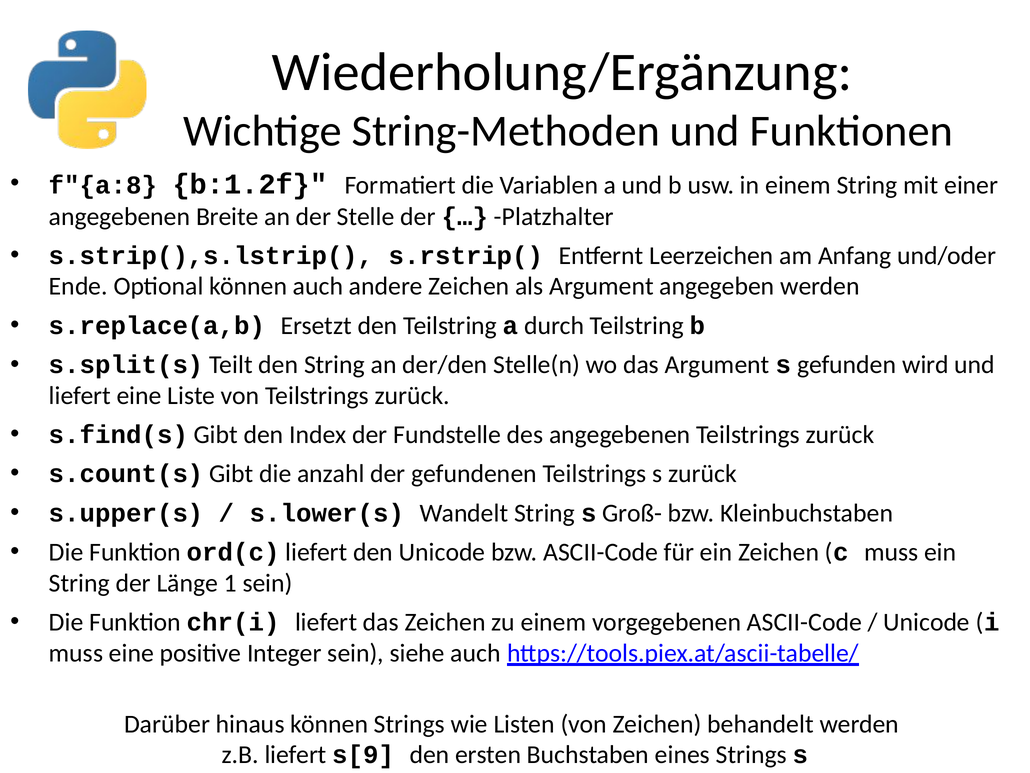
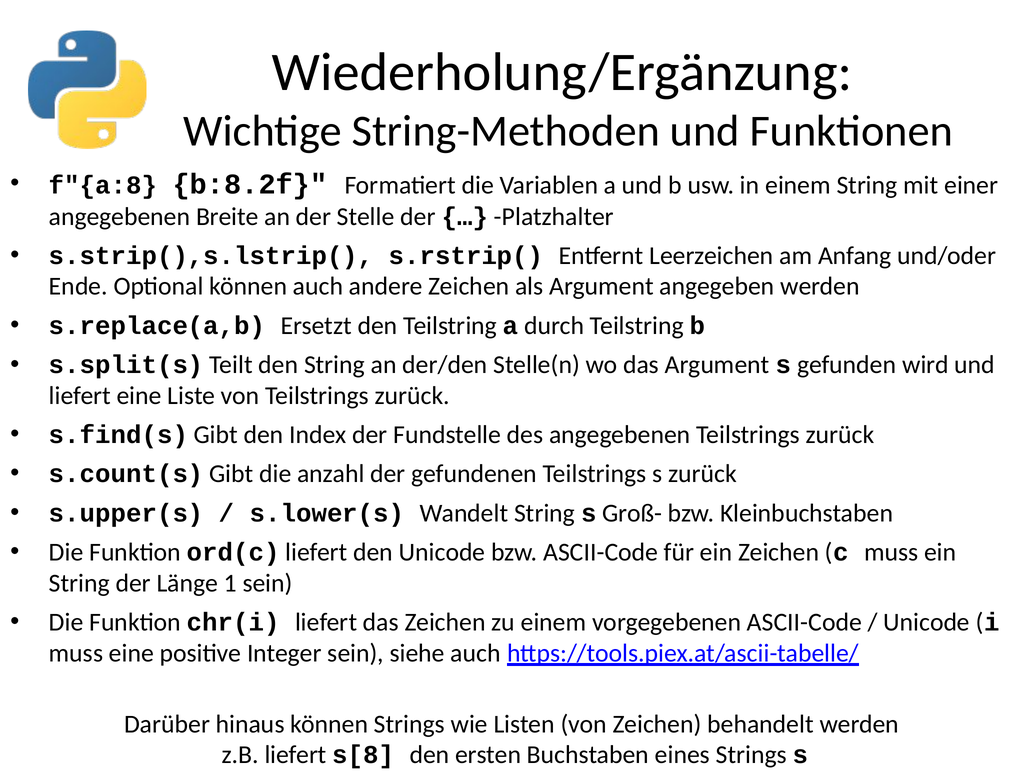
b:1.2f: b:1.2f -> b:8.2f (250, 184)
s[9: s[9 -> s[8 (363, 754)
